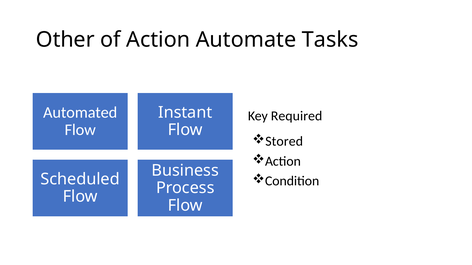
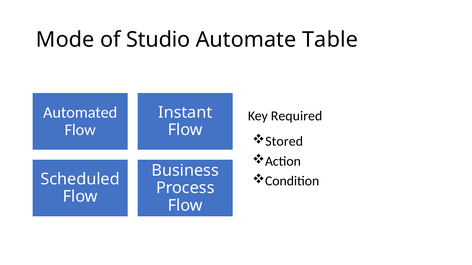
Other: Other -> Mode (65, 40)
of Action: Action -> Studio (158, 40)
Tasks: Tasks -> Table (330, 40)
